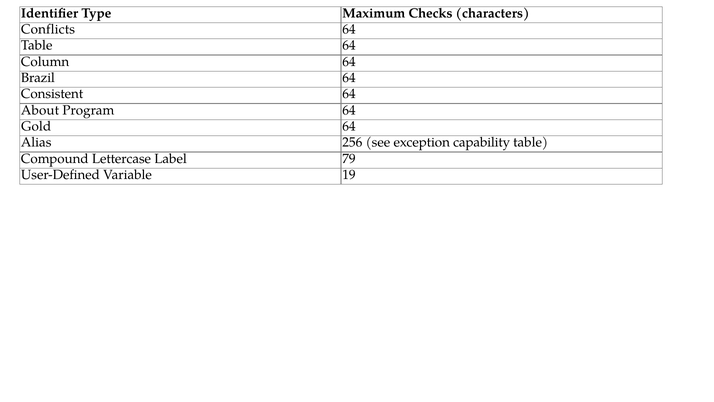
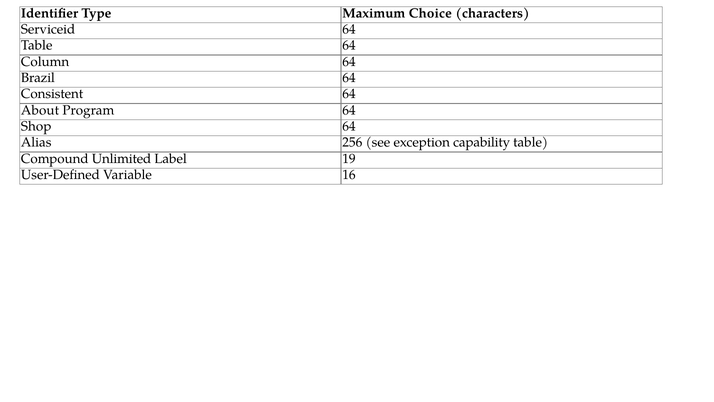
Checks: Checks -> Choice (430, 13)
Conflicts: Conflicts -> Serviceid (48, 29)
Gold: Gold -> Shop (36, 126)
Lettercase: Lettercase -> Unlimited (122, 158)
79: 79 -> 19 (349, 158)
19: 19 -> 16 (349, 175)
